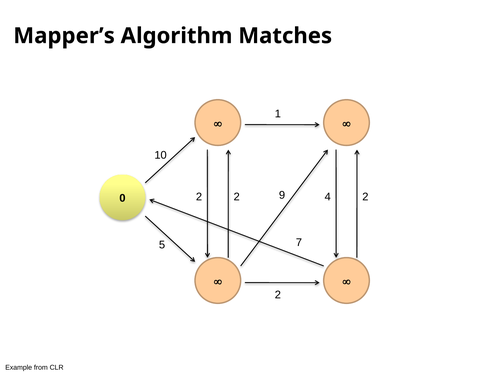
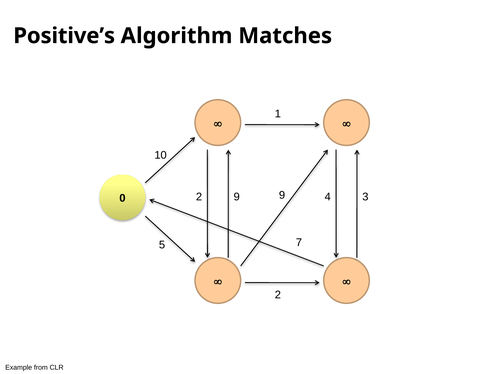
Mapper’s: Mapper’s -> Positive’s (64, 36)
2: 2 -> 9 (237, 197)
4 2: 2 -> 3 (365, 197)
